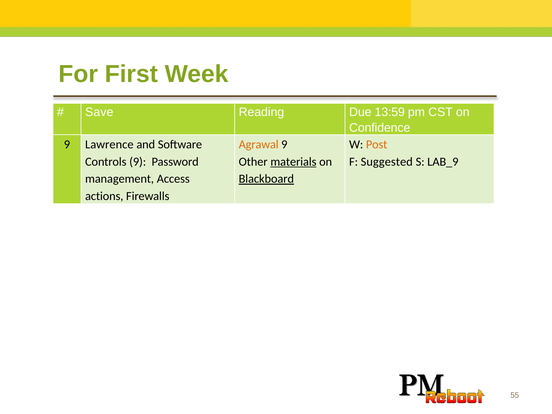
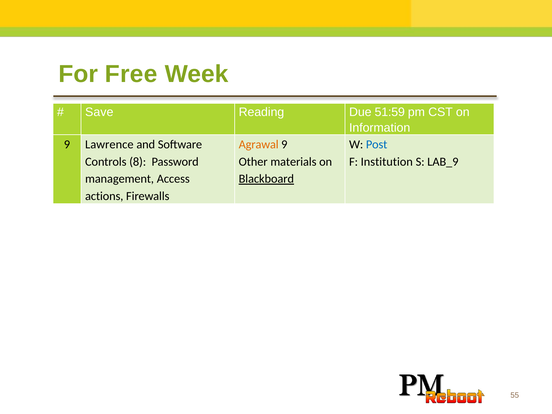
First: First -> Free (131, 74)
13:59: 13:59 -> 51:59 (390, 112)
Confidence: Confidence -> Information (380, 128)
Post colour: orange -> blue (377, 144)
Controls 9: 9 -> 8 (138, 162)
materials underline: present -> none (293, 162)
Suggested: Suggested -> Institution (387, 162)
